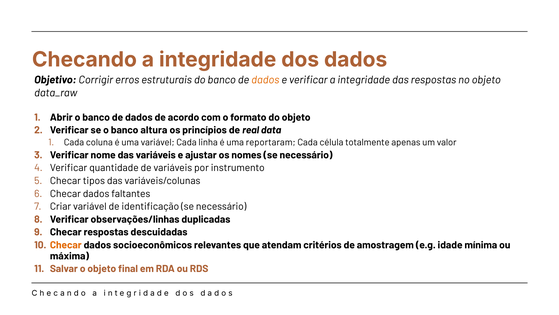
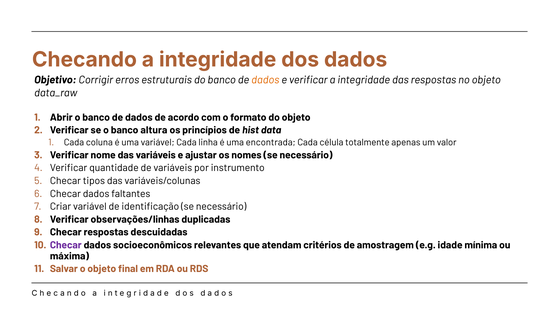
real: real -> hist (251, 130)
reportaram: reportaram -> encontrada (271, 142)
Checar colour: orange -> purple (66, 245)
